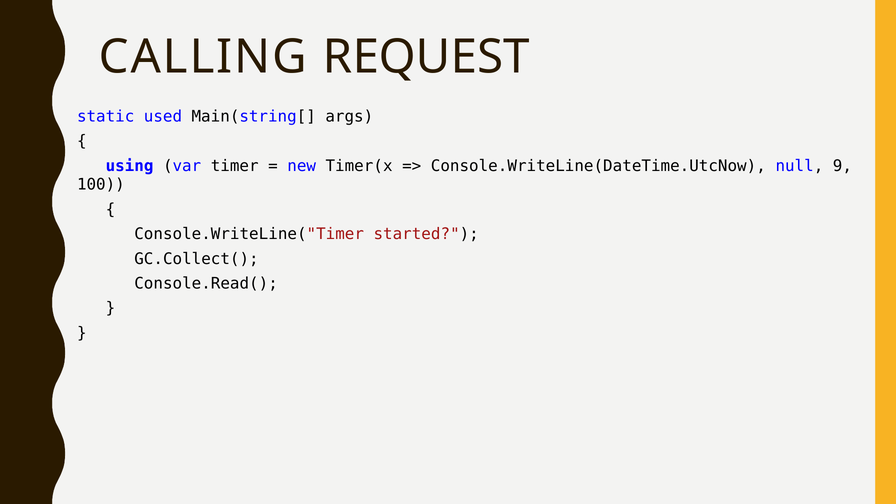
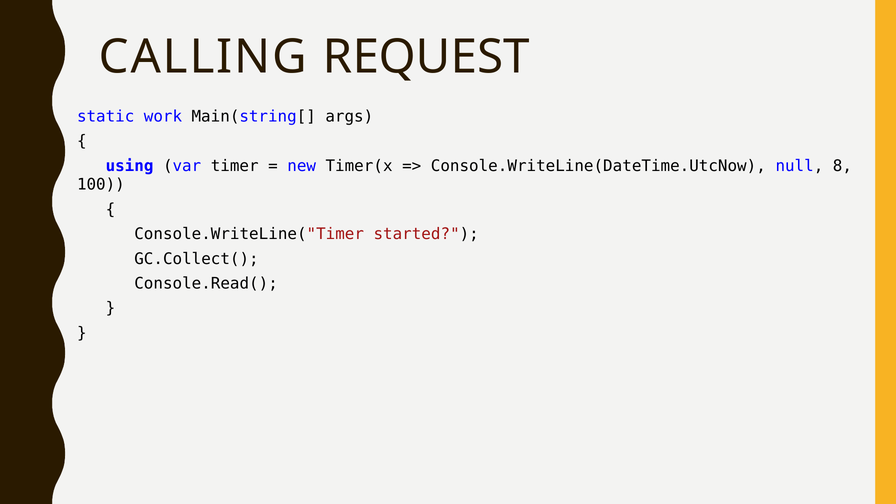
used: used -> work (163, 116)
9: 9 -> 8 (842, 166)
